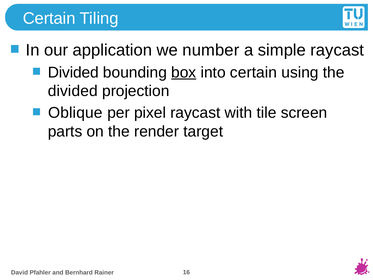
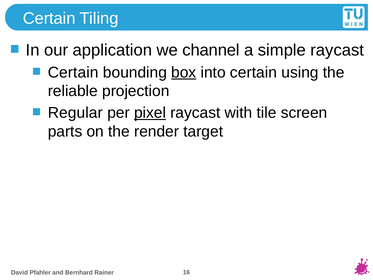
number: number -> channel (211, 50)
Divided: Divided -> Certain (73, 72)
divided: divided -> reliable (73, 91)
Oblique: Oblique -> Regular (75, 113)
pixel underline: none -> present (150, 113)
